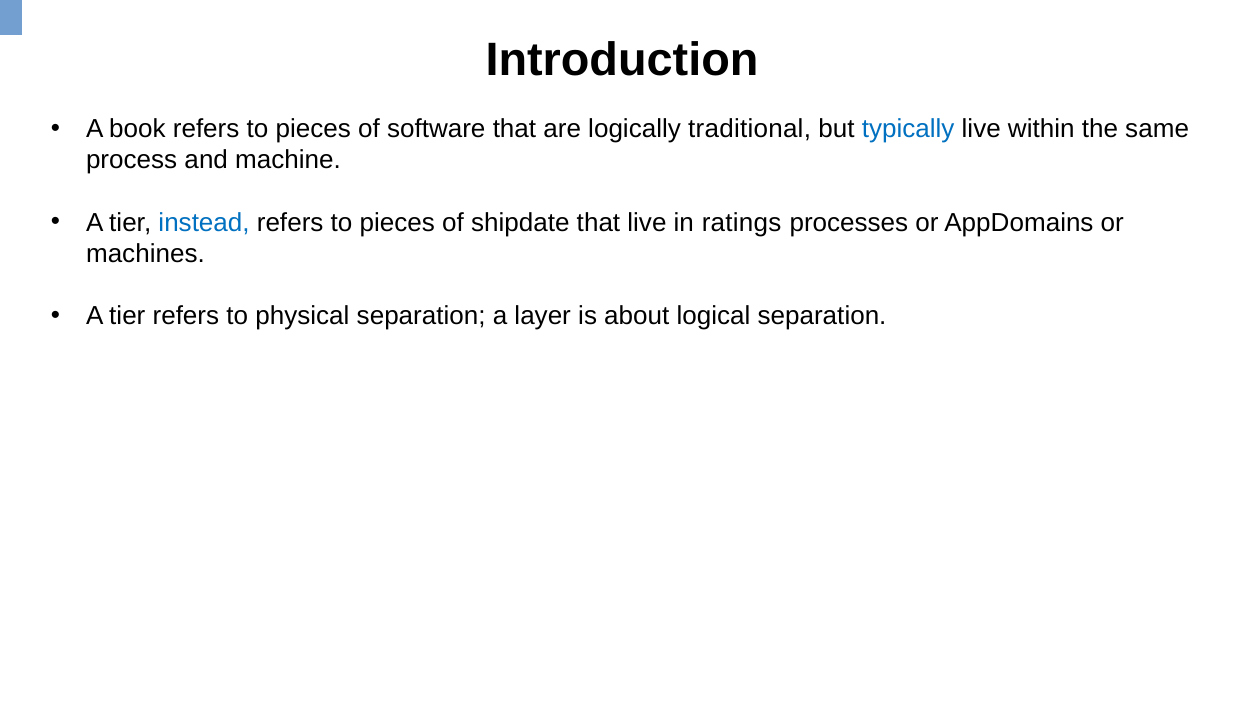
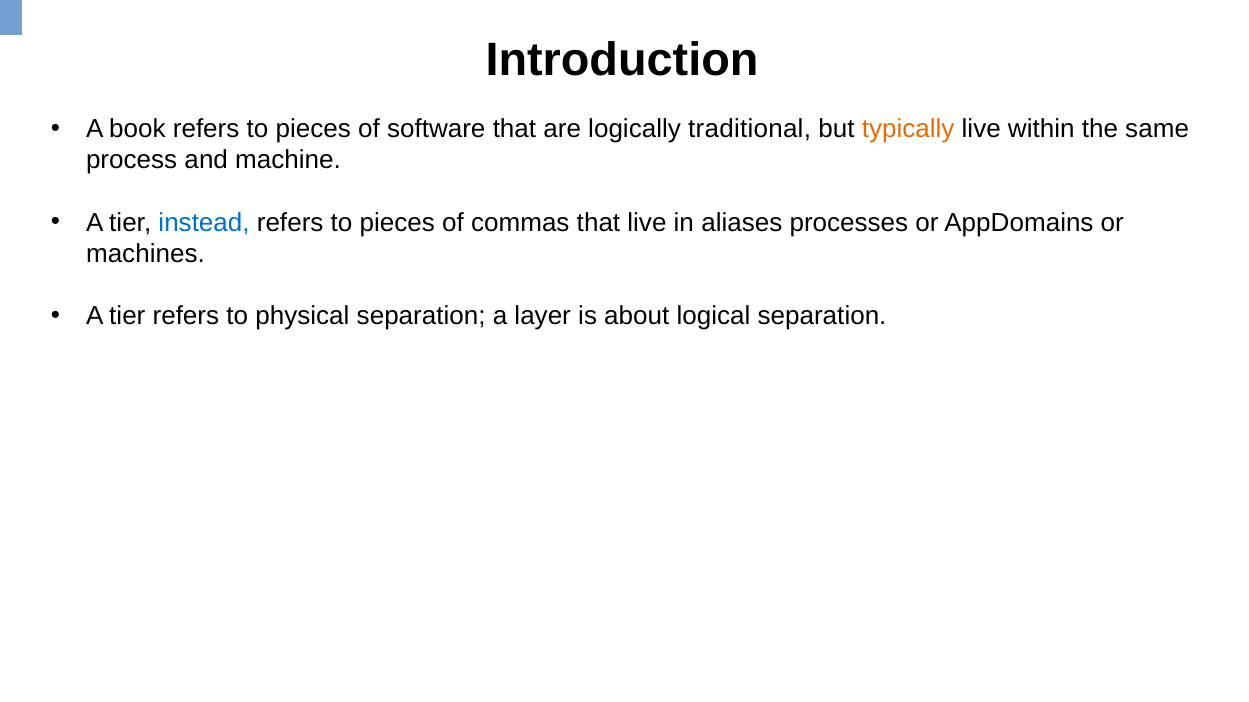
typically colour: blue -> orange (908, 129)
shipdate: shipdate -> commas (520, 223)
ratings: ratings -> aliases (742, 223)
